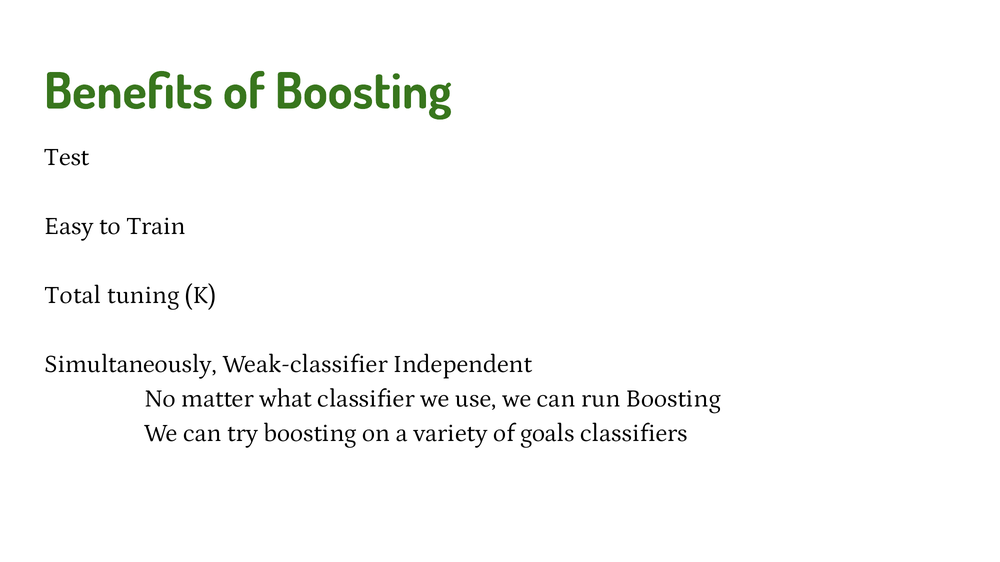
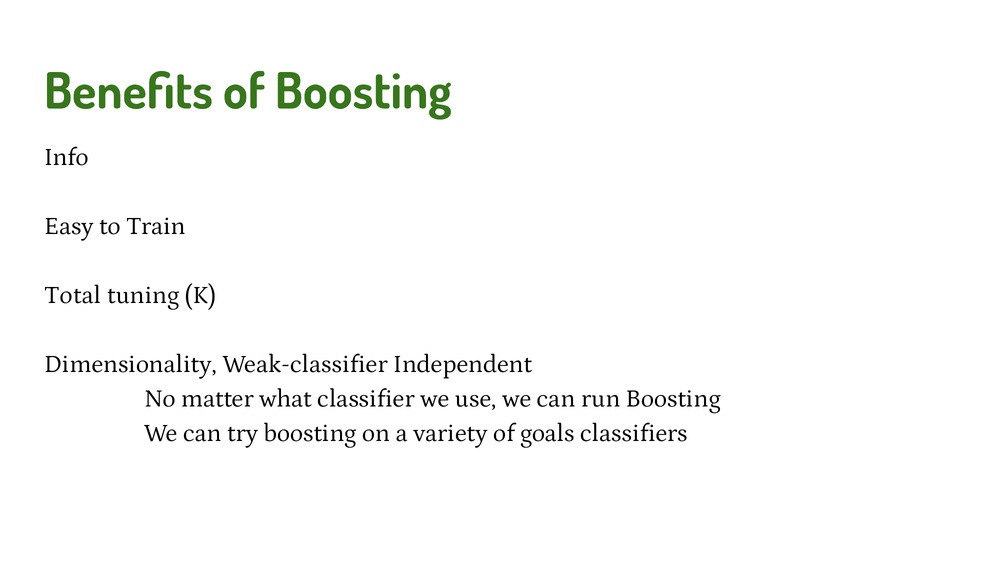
Test: Test -> Info (66, 157)
Simultaneously: Simultaneously -> Dimensionality (131, 364)
